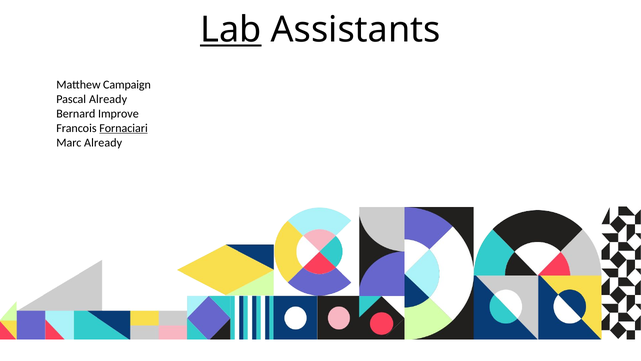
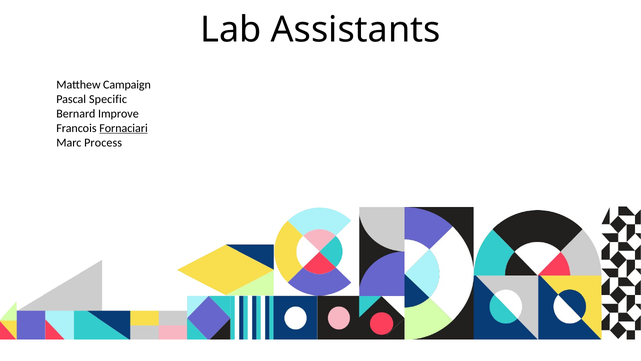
Lab underline: present -> none (231, 30)
Pascal Already: Already -> Specific (108, 99)
Marc Already: Already -> Process (103, 142)
